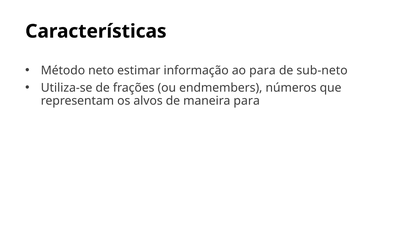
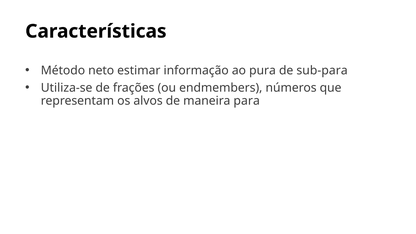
ao para: para -> pura (263, 70)
sub-neto: sub-neto -> sub-para (322, 70)
